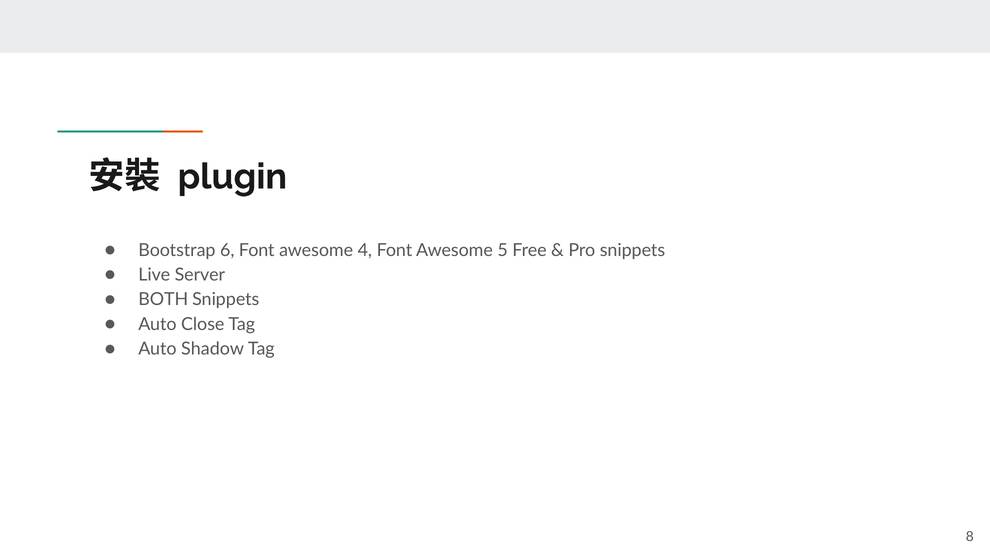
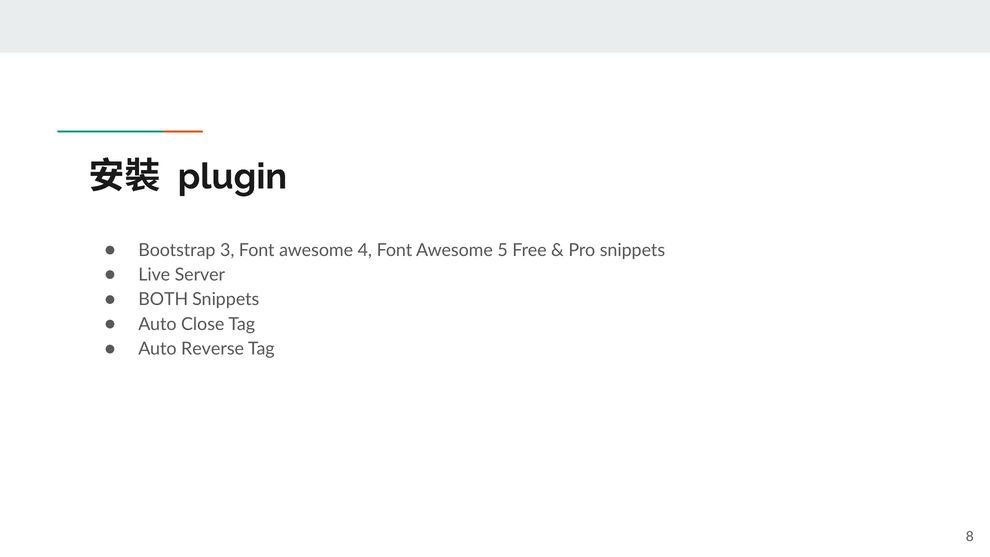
6: 6 -> 3 (227, 250)
Shadow: Shadow -> Reverse (213, 349)
